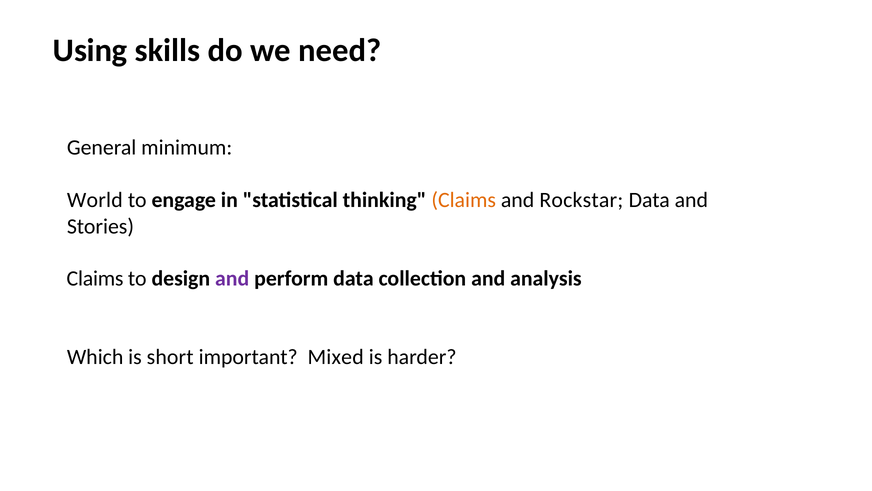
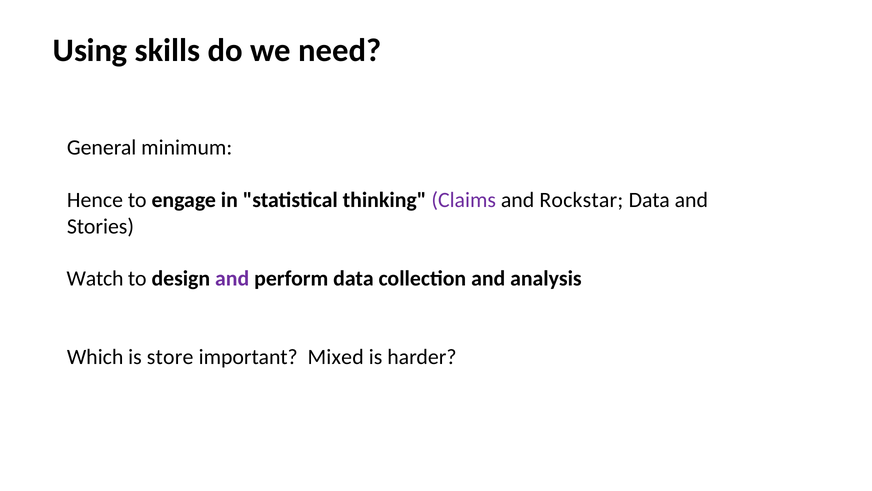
World: World -> Hence (95, 200)
Claims colour: orange -> purple (464, 200)
Claims: Claims -> Watch (95, 278)
short: short -> store (170, 357)
